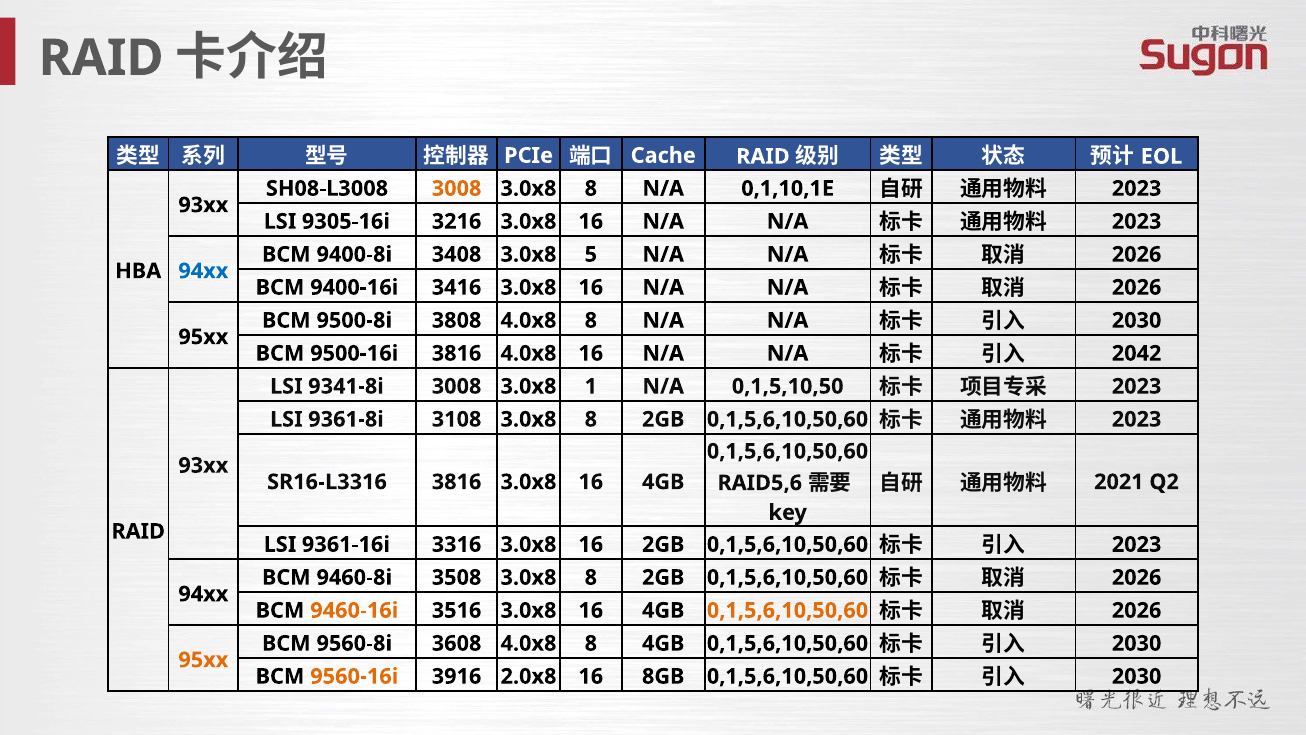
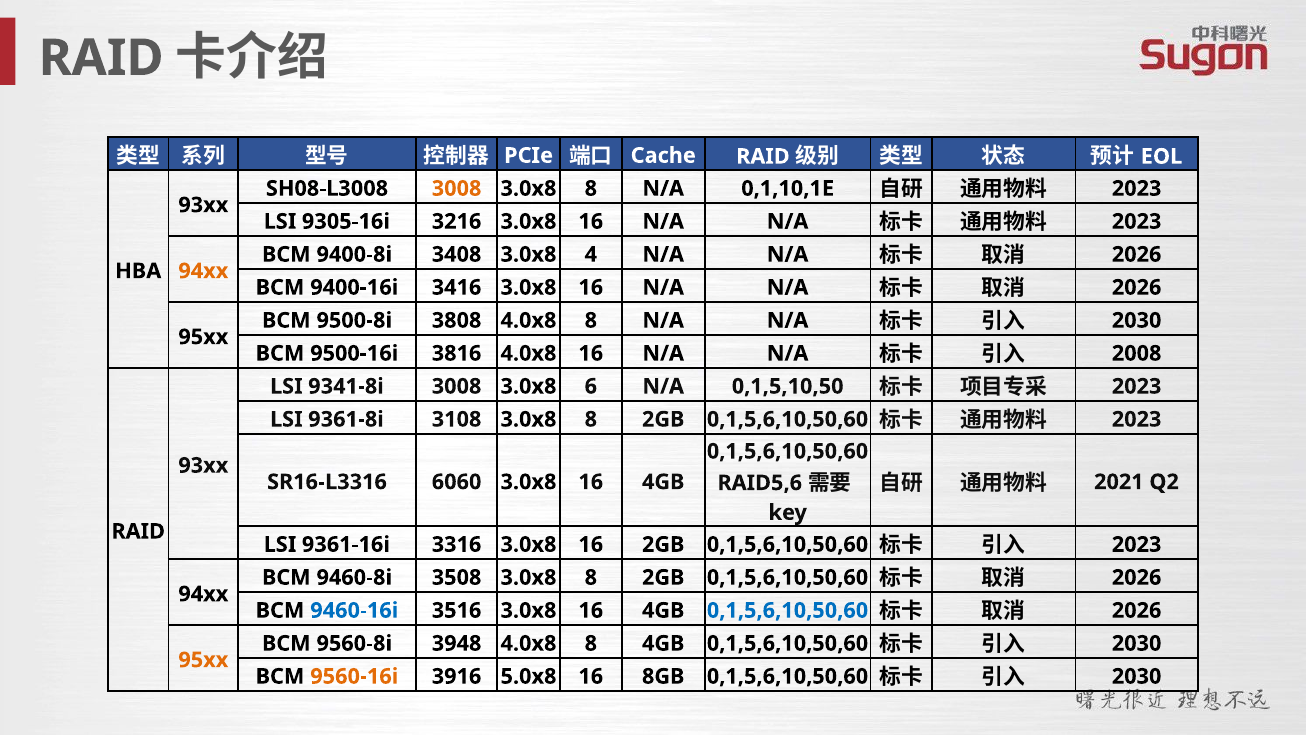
5: 5 -> 4 (591, 254)
94xx colour: blue -> orange (203, 271)
2042: 2042 -> 2008 (1137, 353)
1: 1 -> 6 (591, 386)
SR16-L3316 3816: 3816 -> 6060 (457, 482)
9460-16i colour: orange -> blue (354, 610)
0,1,5,6,10,50,60 colour: orange -> blue (788, 610)
3608: 3608 -> 3948 (457, 643)
2.0x8: 2.0x8 -> 5.0x8 (529, 676)
